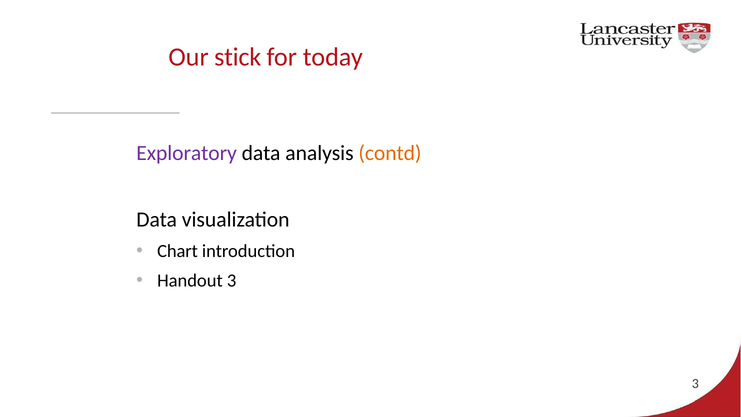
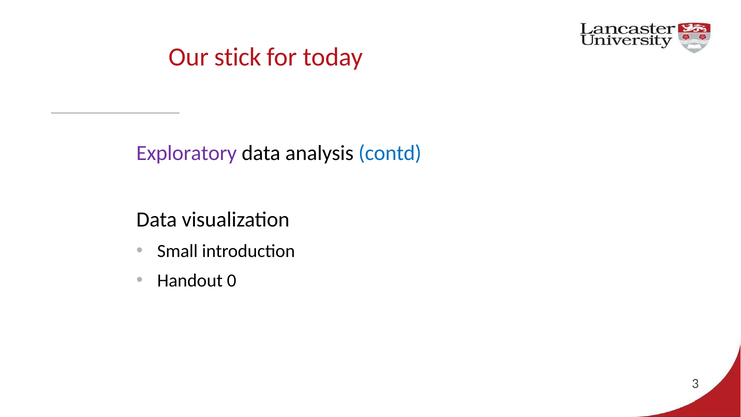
contd colour: orange -> blue (390, 153)
Chart: Chart -> Small (177, 251)
Handout 3: 3 -> 0 (232, 281)
